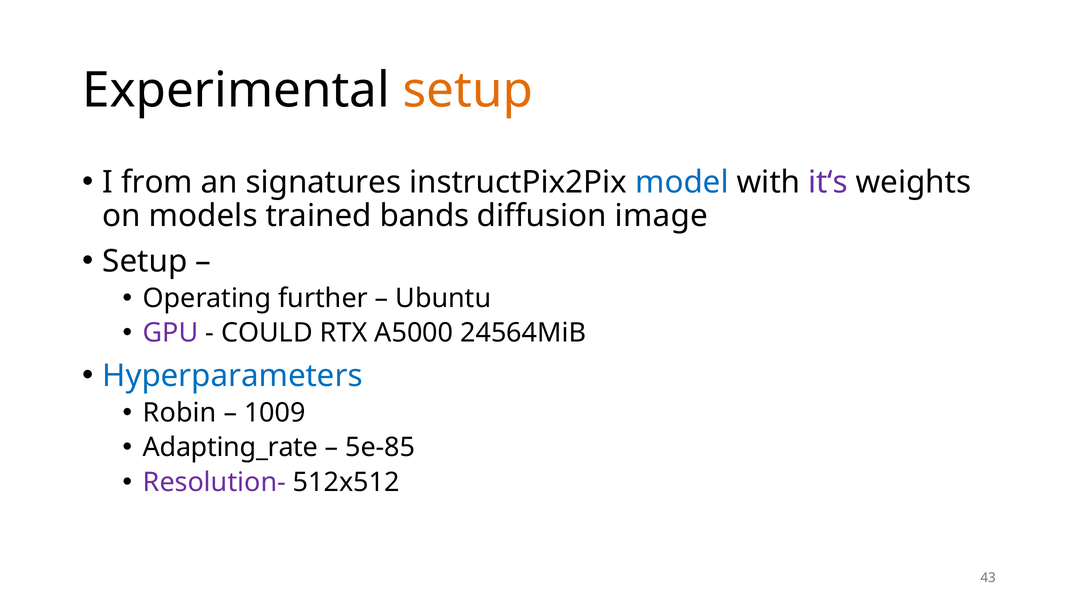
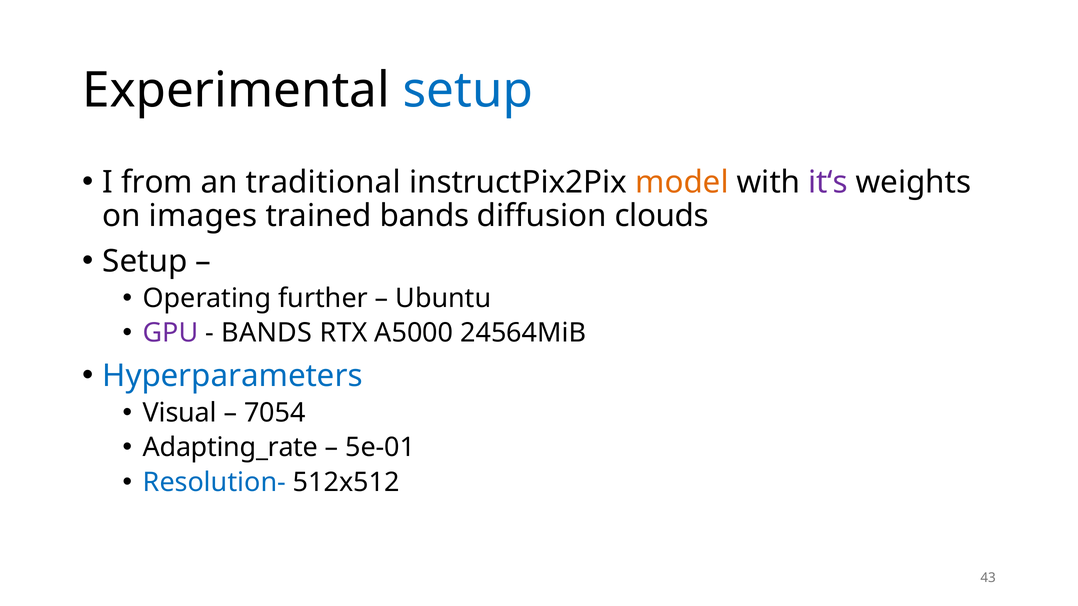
setup colour: orange -> blue (468, 91)
signatures: signatures -> traditional (323, 182)
model colour: blue -> orange (682, 182)
models: models -> images (203, 216)
image: image -> clouds (662, 216)
COULD: COULD -> BANDS (267, 333)
Robin: Robin -> Visual (180, 413)
1009: 1009 -> 7054 (275, 413)
5e-85: 5e-85 -> 5e-01 (380, 448)
Resolution- colour: purple -> blue (214, 483)
